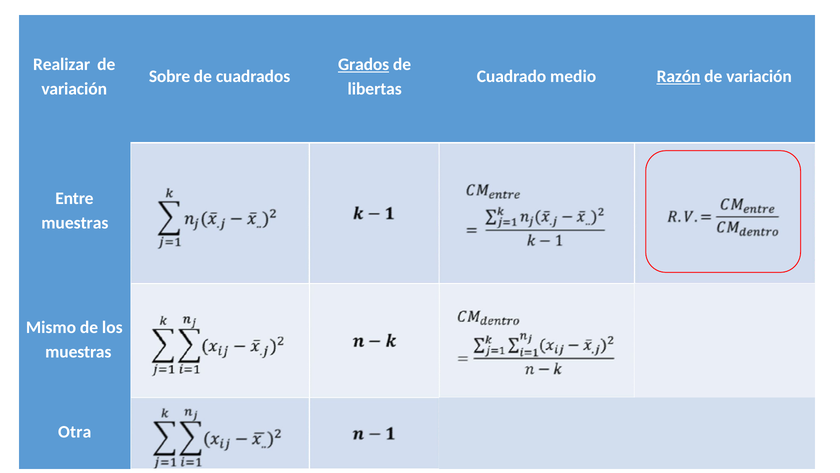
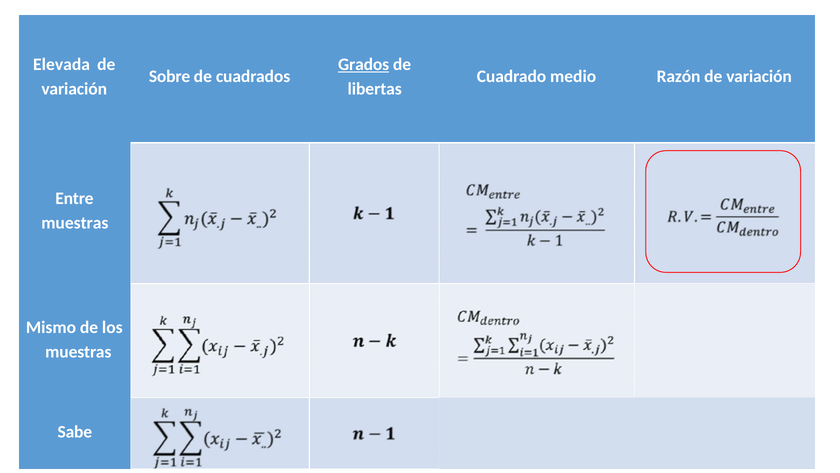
Realizar: Realizar -> Elevada (62, 64)
Razón underline: present -> none (679, 77)
Otra: Otra -> Sabe (75, 431)
